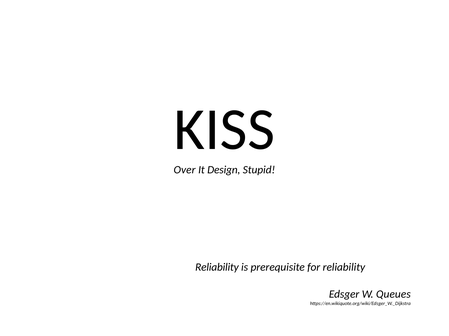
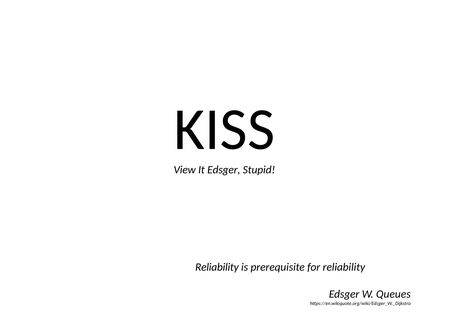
Over: Over -> View (185, 170)
It Design: Design -> Edsger (224, 170)
